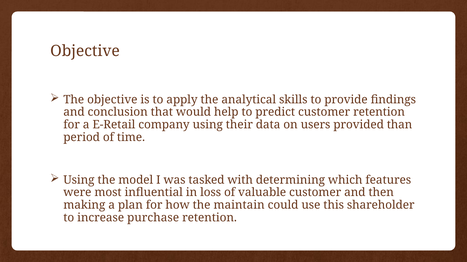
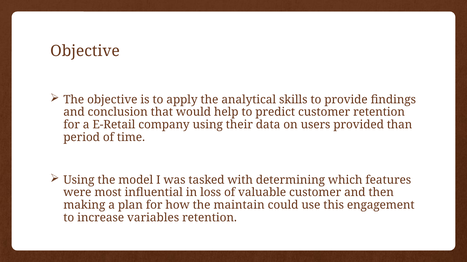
shareholder: shareholder -> engagement (381, 206)
purchase: purchase -> variables (153, 218)
